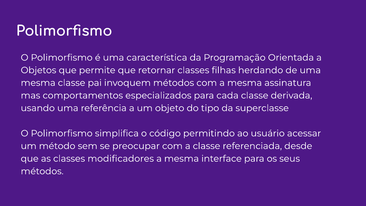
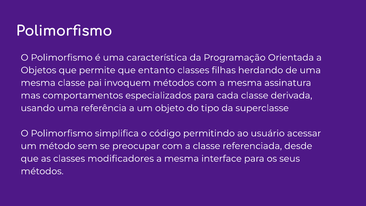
retornar: retornar -> entanto (157, 70)
